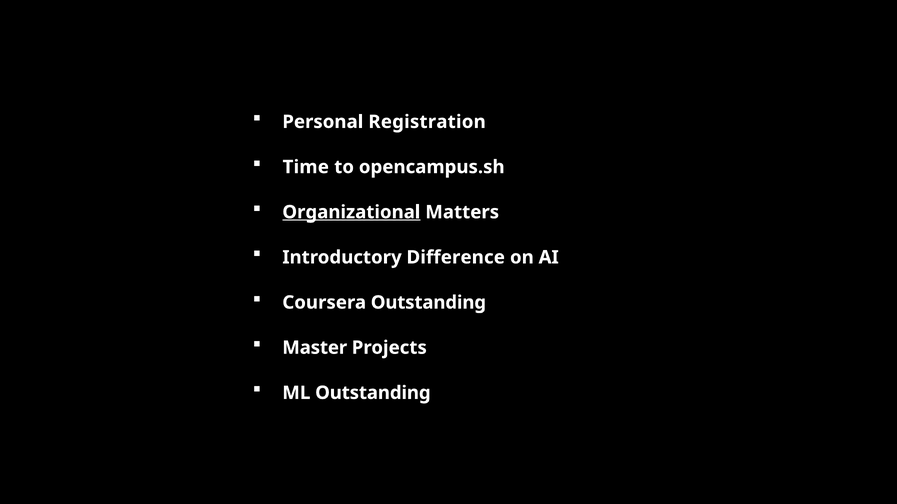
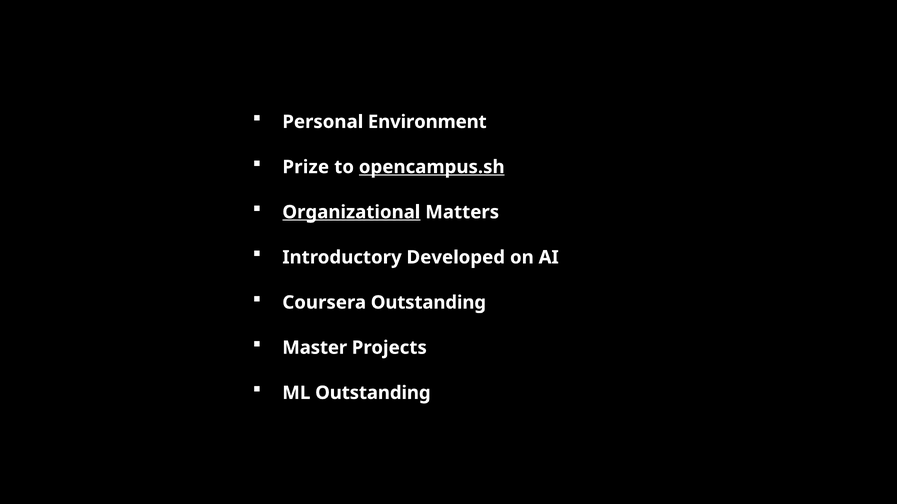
Registration: Registration -> Environment (427, 122)
Time: Time -> Prize (306, 167)
opencampus.sh underline: none -> present (432, 167)
Difference: Difference -> Developed (456, 258)
